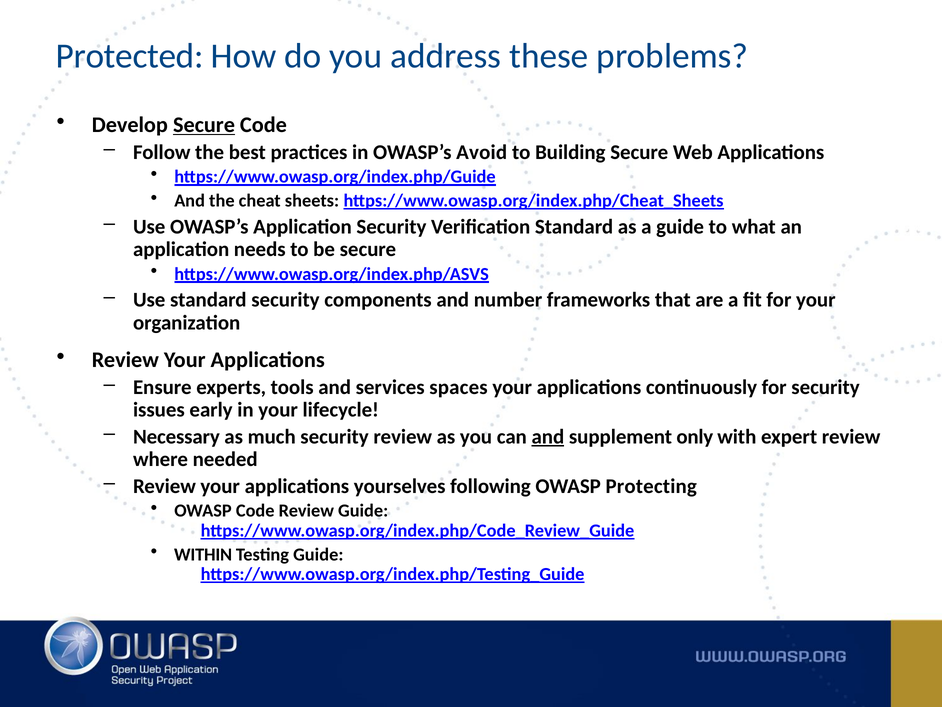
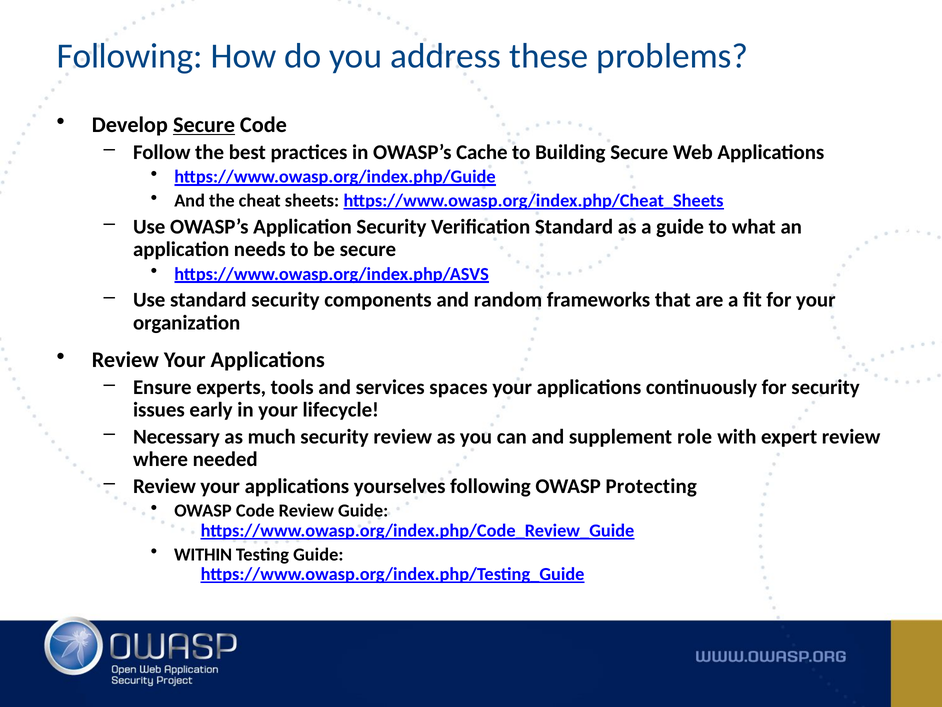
Protected: Protected -> Following (130, 56)
Avoid: Avoid -> Cache (482, 152)
number: number -> random (508, 300)
and underline: present -> none (548, 437)
only: only -> role (695, 437)
